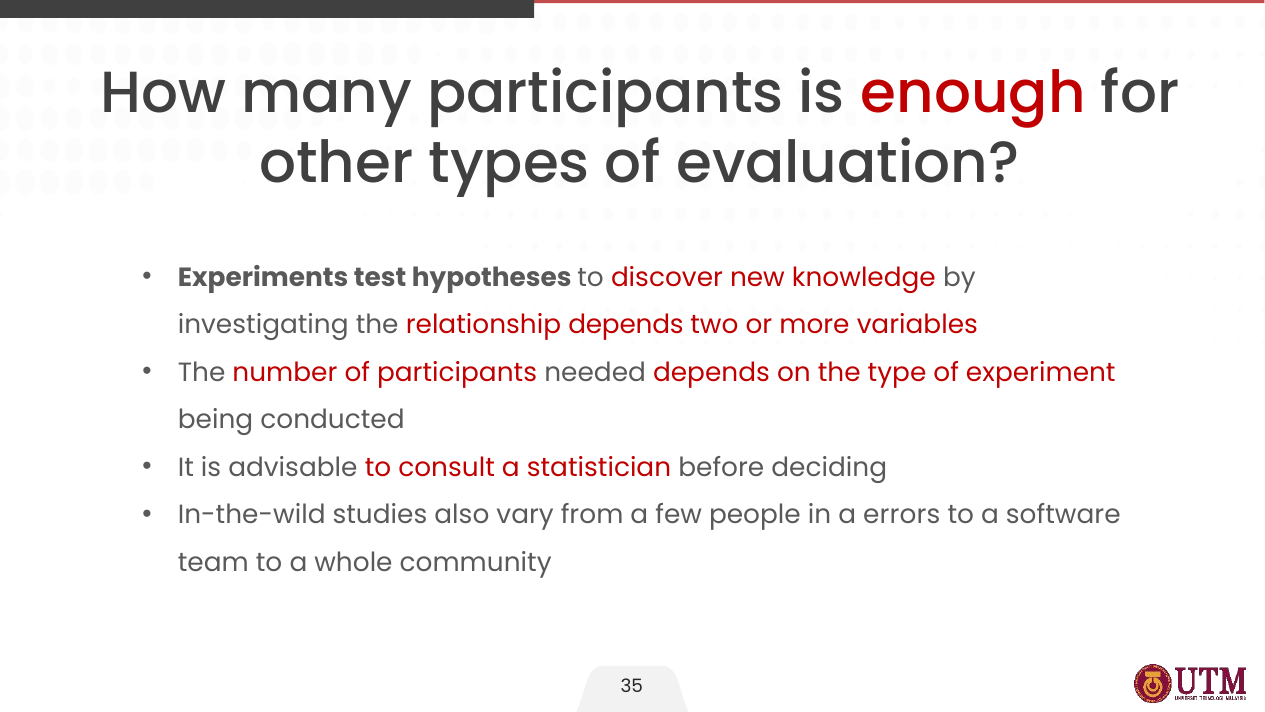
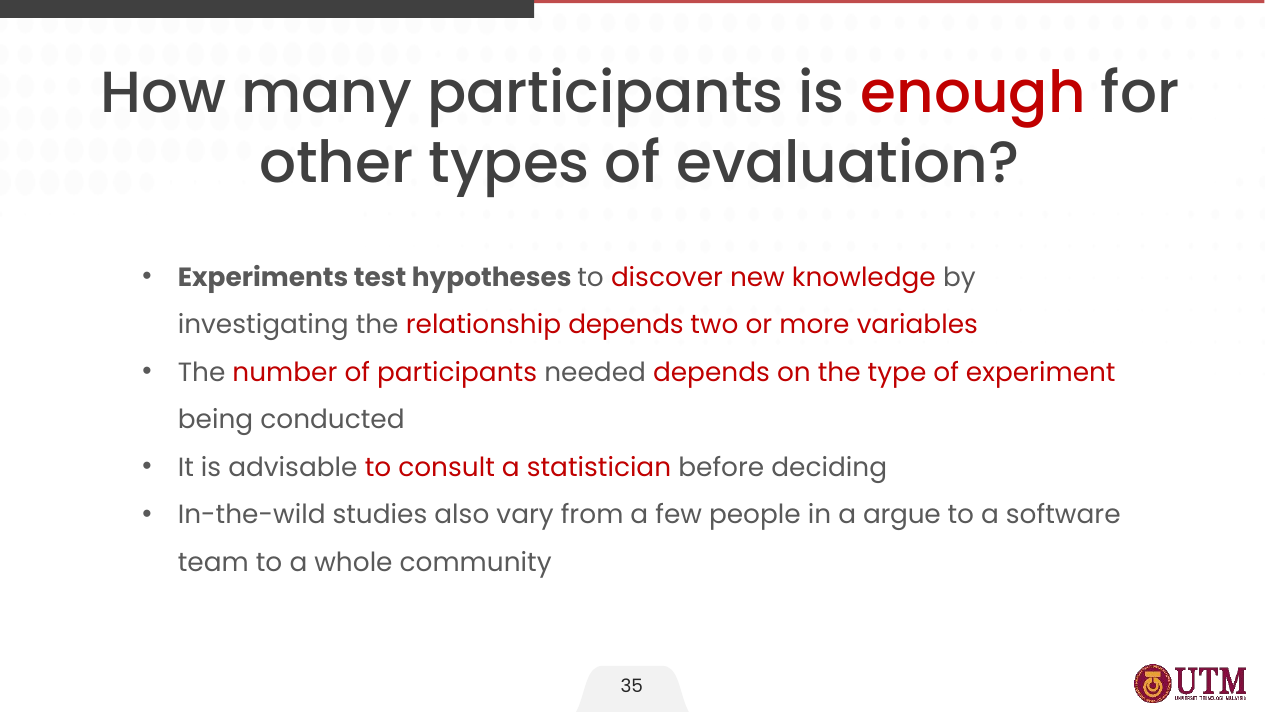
errors: errors -> argue (902, 515)
